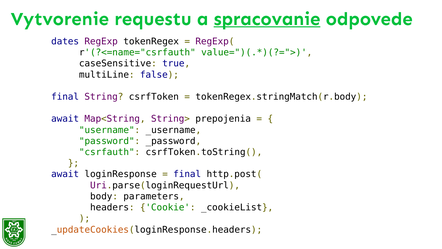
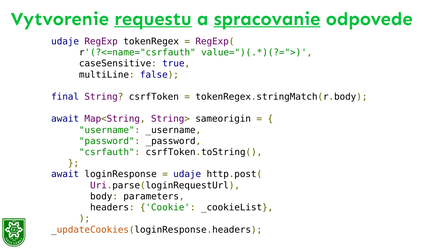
requestu underline: none -> present (153, 19)
dates: dates -> udaje (65, 41)
prepojenia: prepojenia -> sameorigin (223, 119)
final: final -> udaje (187, 174)
